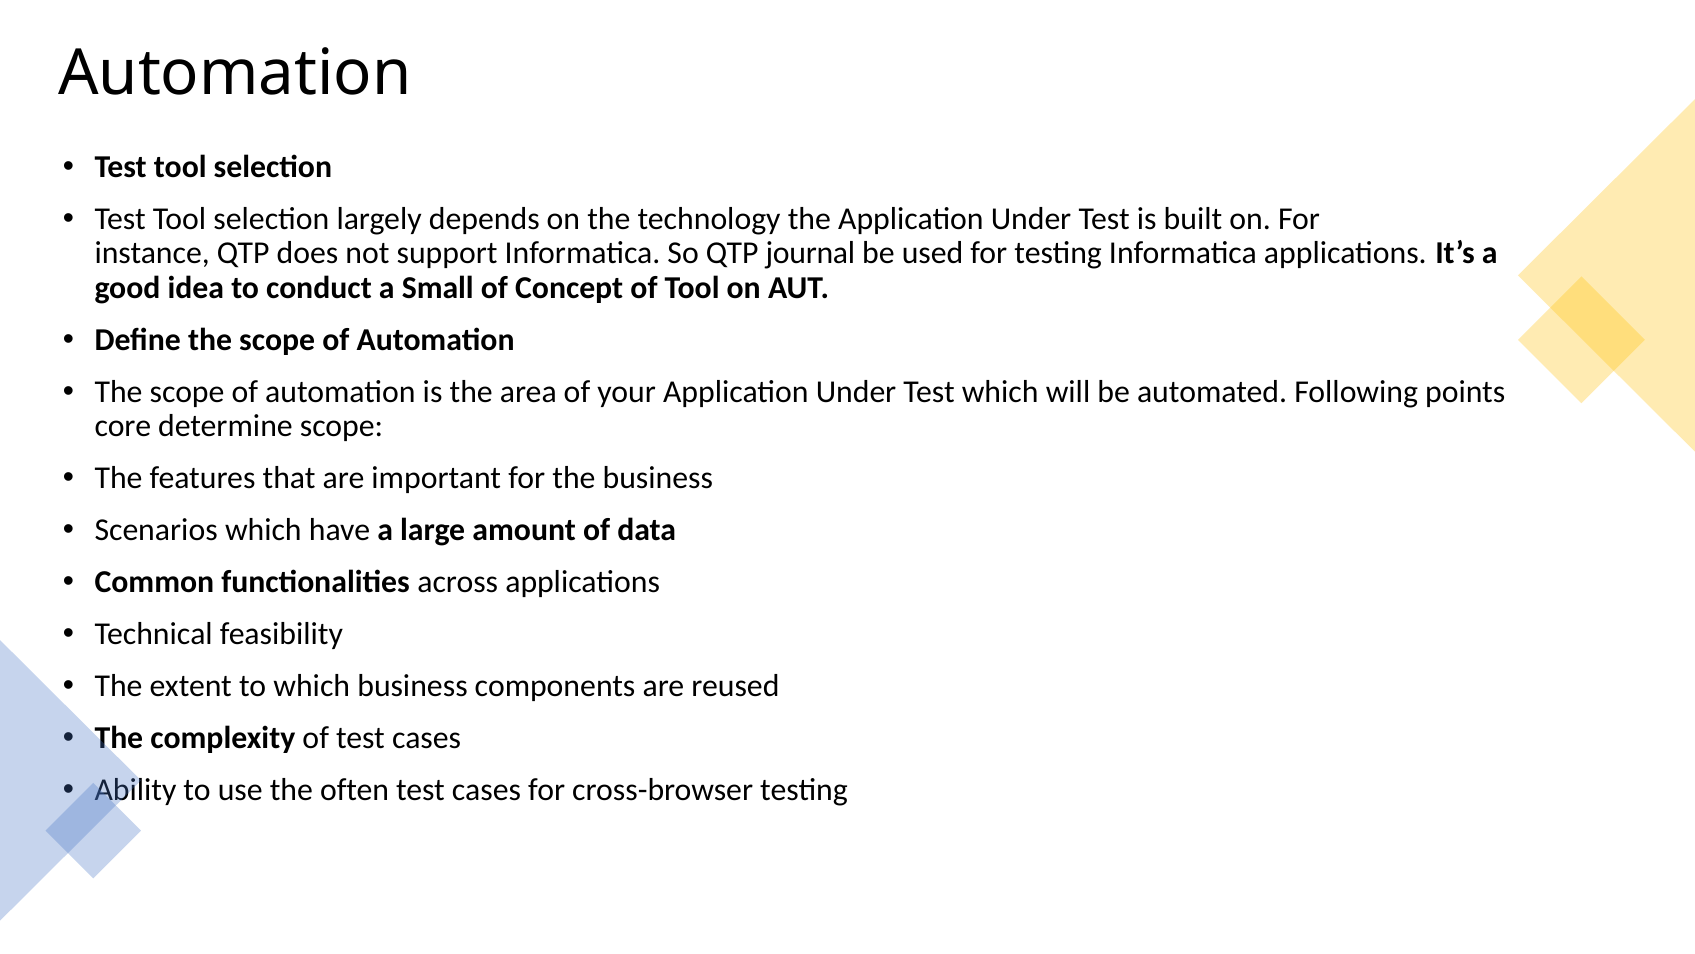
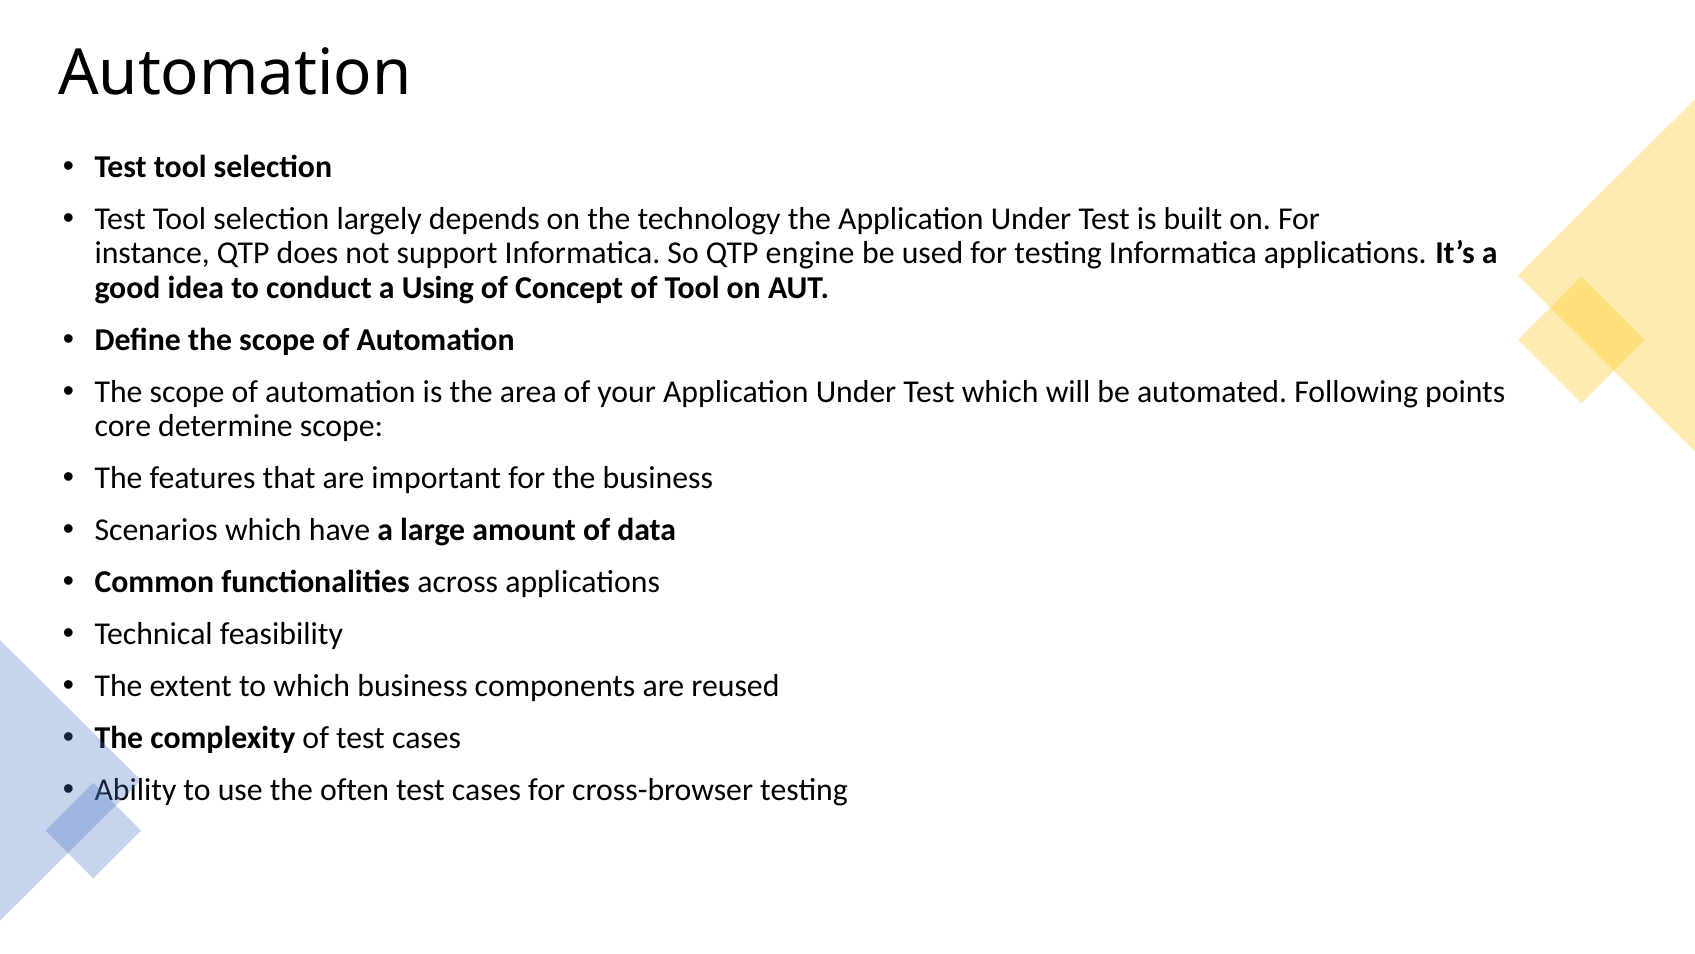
journal: journal -> engine (810, 253)
Small: Small -> Using (438, 288)
